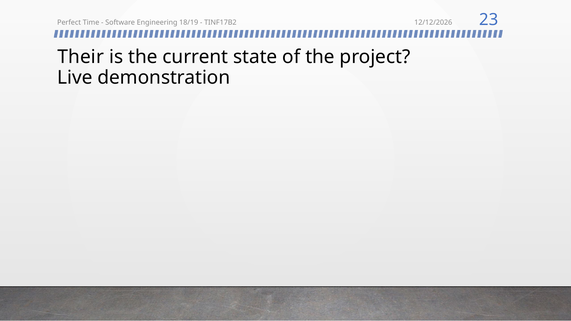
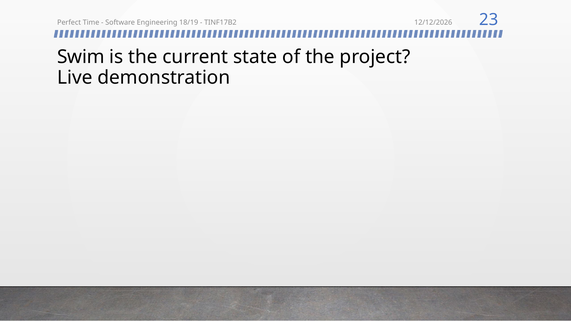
Their: Their -> Swim (81, 57)
